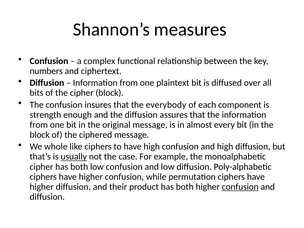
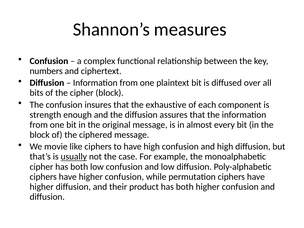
everybody: everybody -> exhaustive (166, 105)
whole: whole -> movie (56, 147)
confusion underline: present -> none (240, 187)
